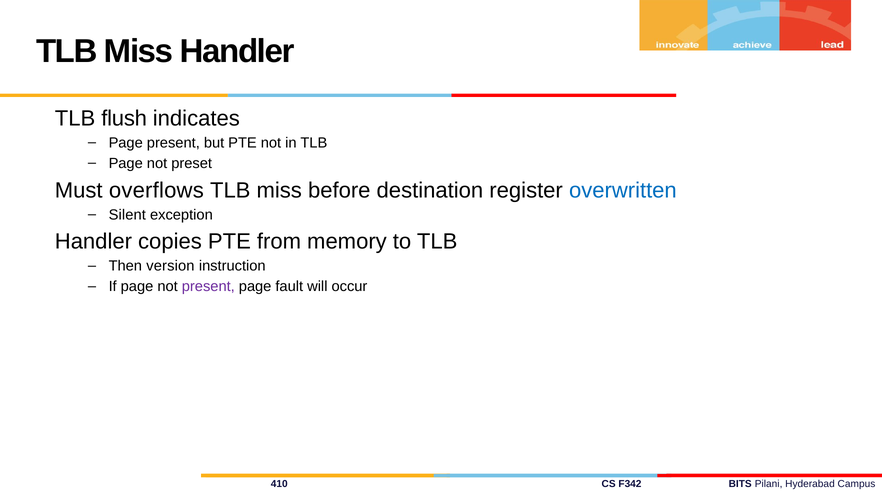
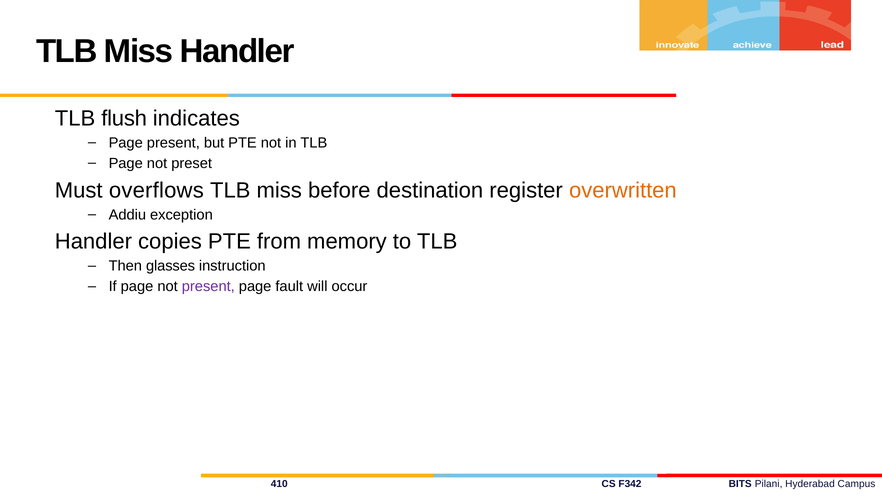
overwritten colour: blue -> orange (623, 190)
Silent: Silent -> Addiu (127, 215)
version: version -> glasses (171, 266)
